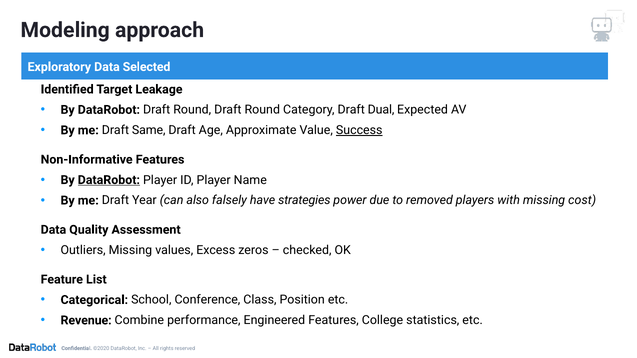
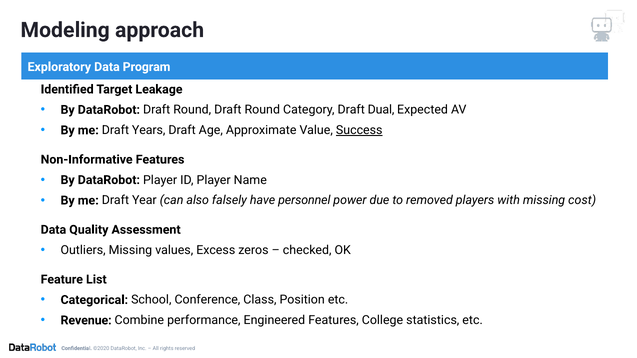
Selected: Selected -> Program (147, 67)
Same: Same -> Years (149, 130)
DataRobot underline: present -> none (109, 180)
strategies: strategies -> personnel (304, 201)
